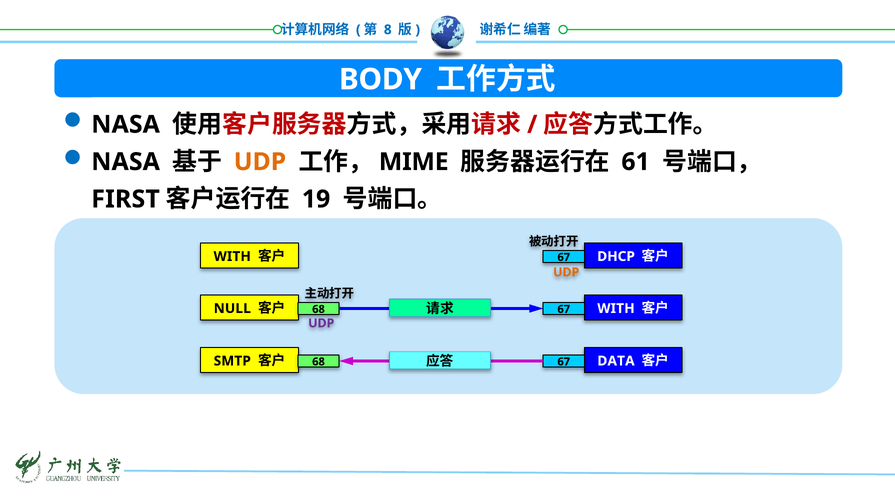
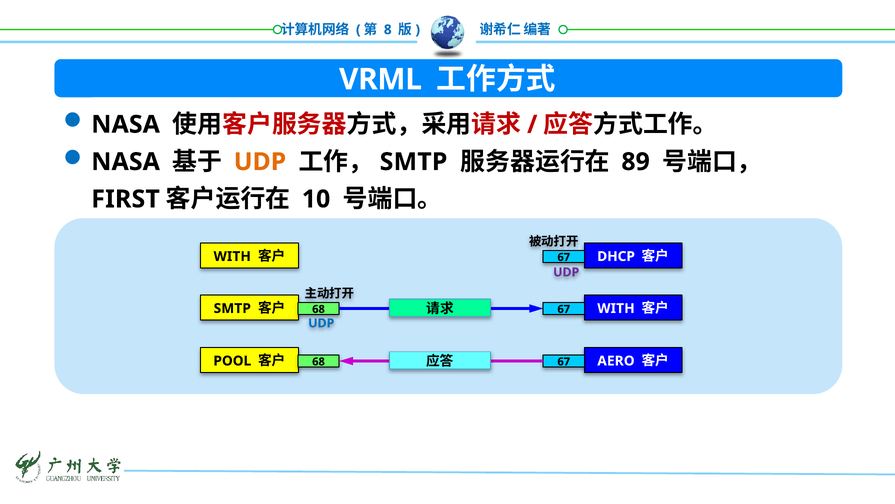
BODY: BODY -> VRML (380, 79)
MIME: MIME -> SMTP (414, 162)
61: 61 -> 89 (636, 162)
19: 19 -> 10 (316, 199)
UDP colour: orange -> purple (566, 272)
NULL: NULL -> SMTP (232, 308)
UDP colour: purple -> blue (321, 323)
SMTP: SMTP -> POOL (232, 361)
DATA: DATA -> AERO (616, 361)
